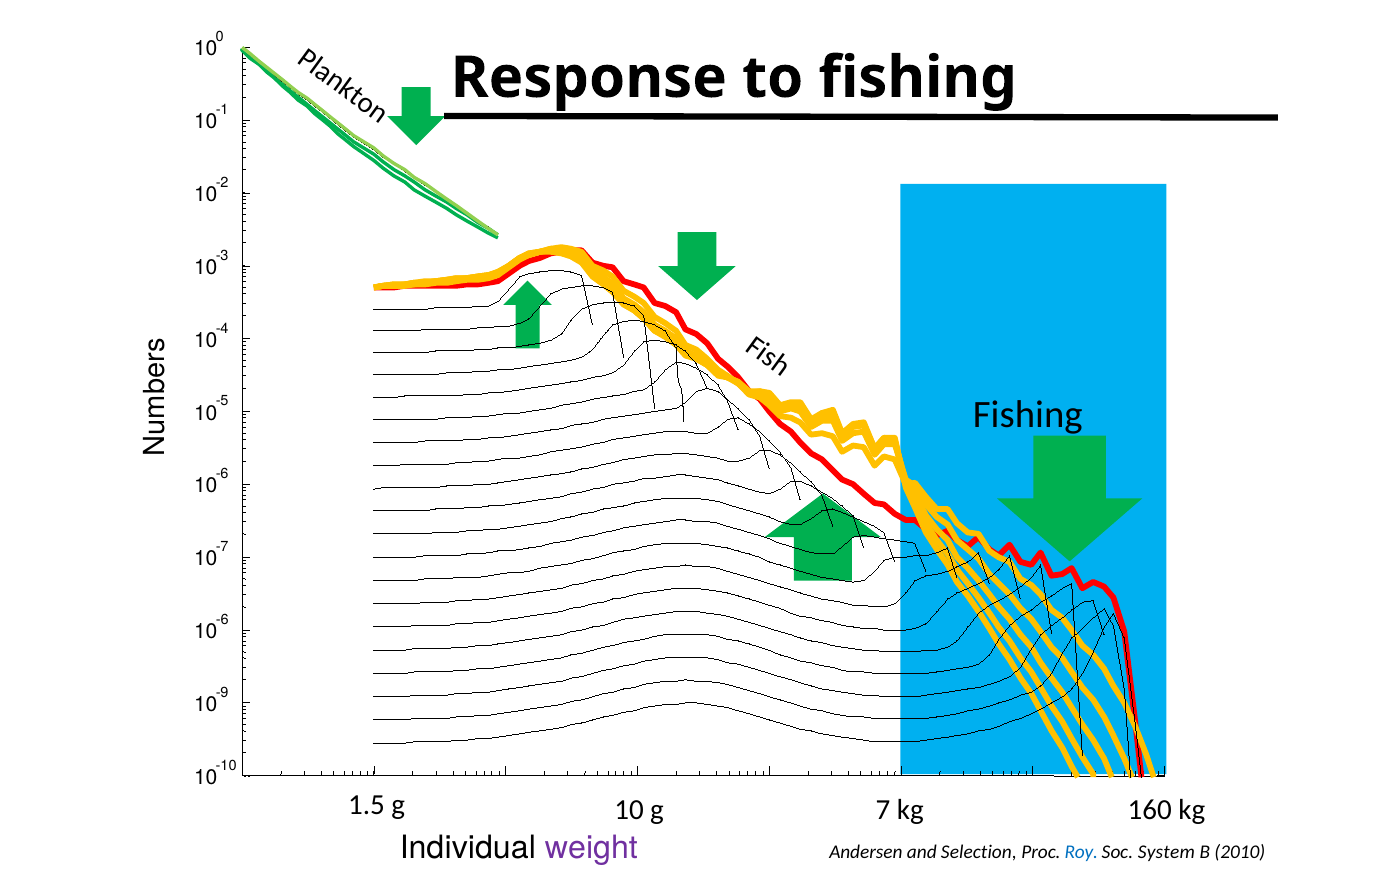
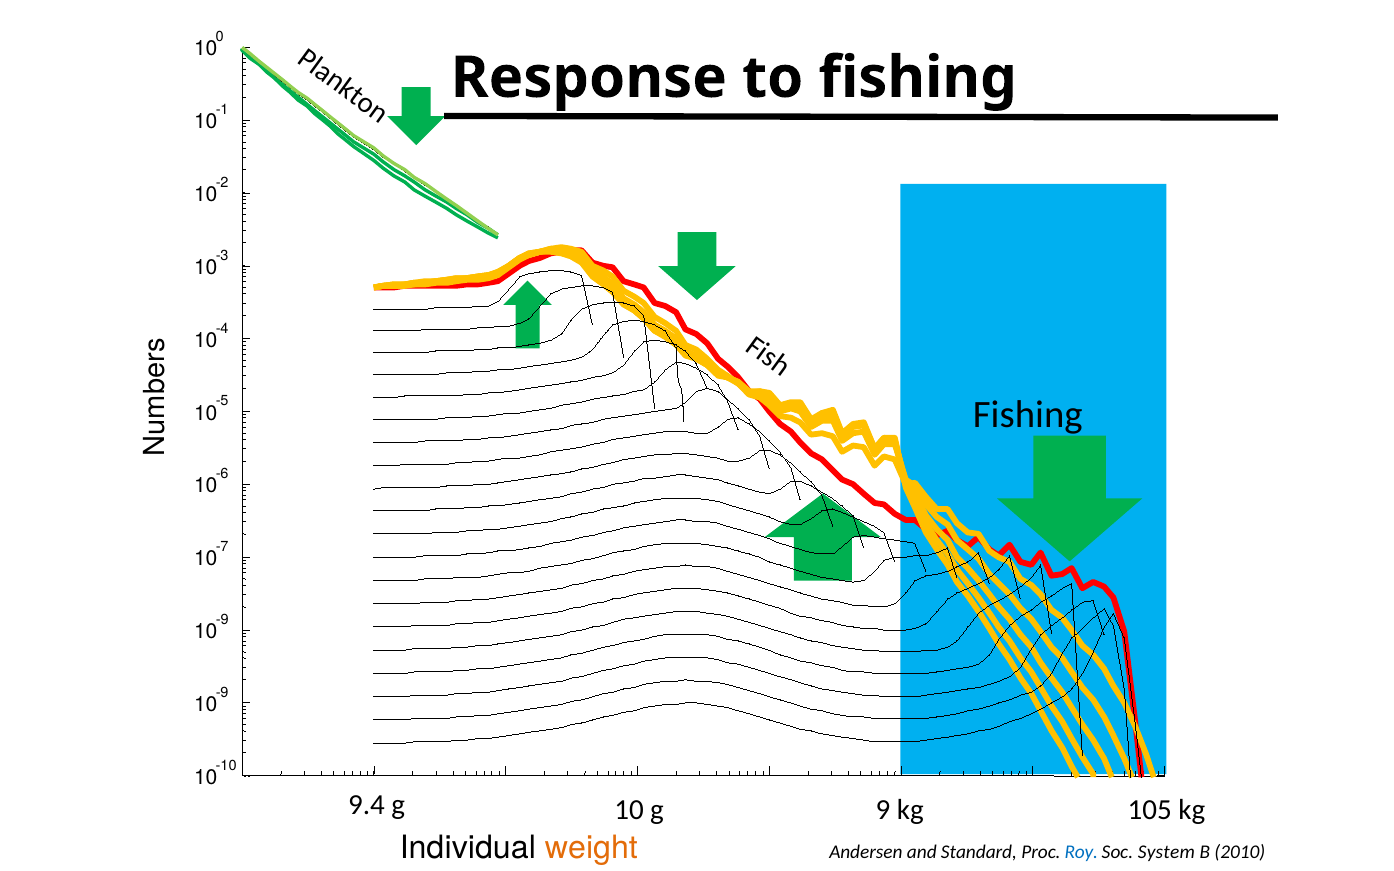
-6: -6 -> -9 (222, 620)
1.5: 1.5 -> 9.4 (366, 806)
7: 7 -> 9 (883, 810)
160: 160 -> 105 (1150, 810)
weight colour: purple -> orange (591, 848)
Selection: Selection -> Standard (979, 852)
